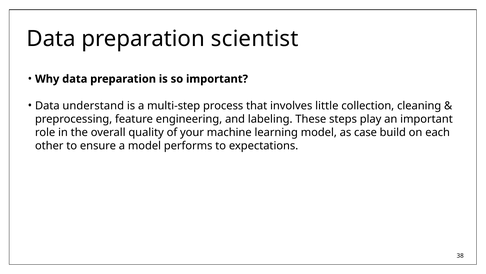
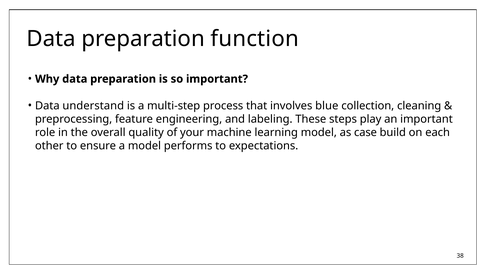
scientist: scientist -> function (255, 39)
little: little -> blue (327, 106)
